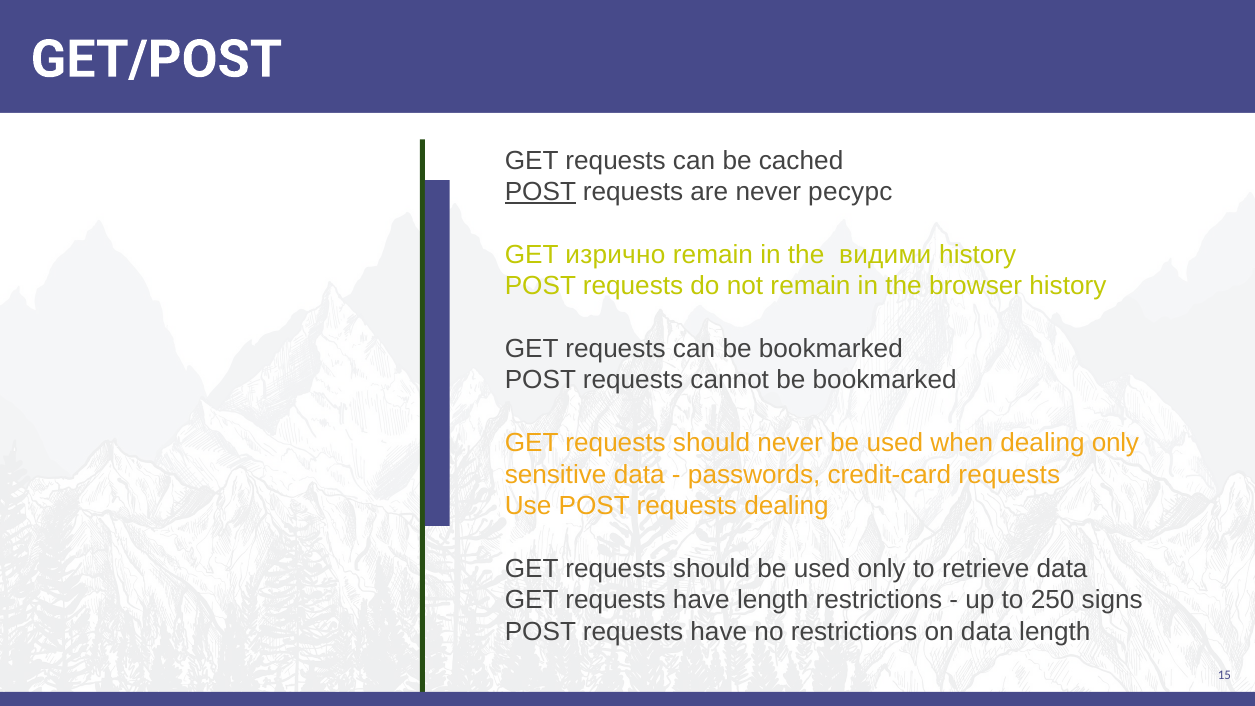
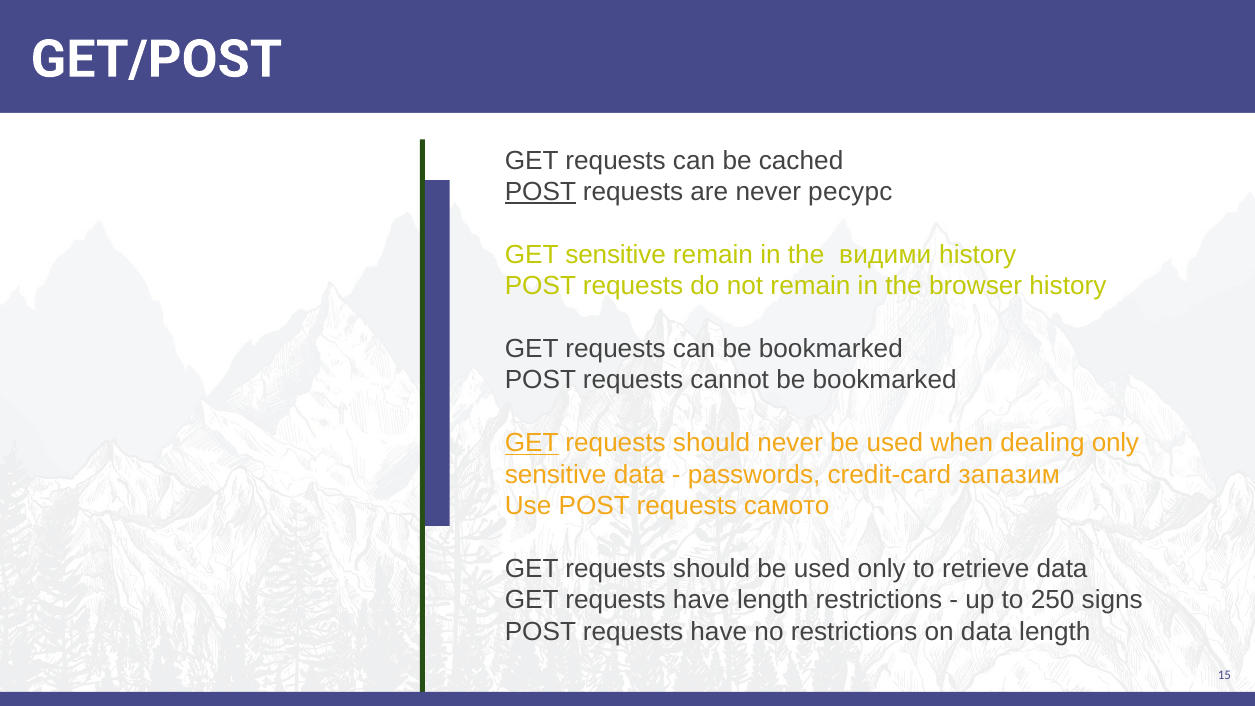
GET изрично: изрично -> sensitive (616, 255)
GET underline: none -> present (532, 443)
credit-card requests: requests -> запазим (1009, 474)
requests dealing: dealing -> самото (787, 506)
